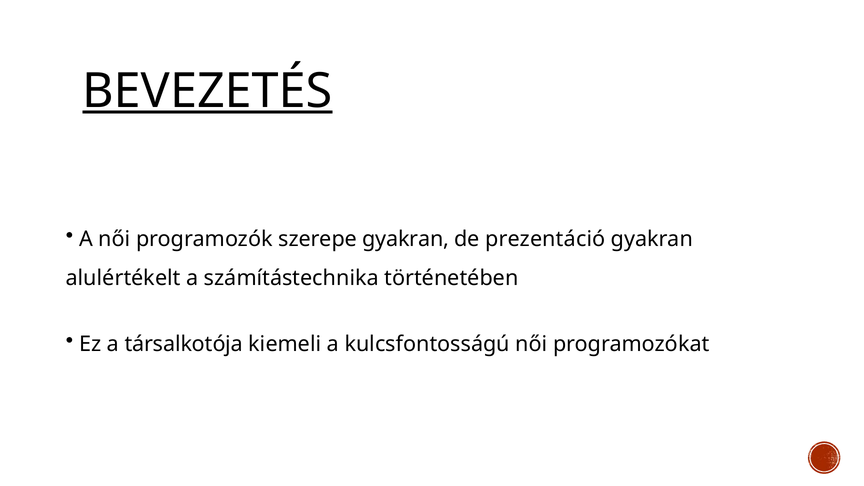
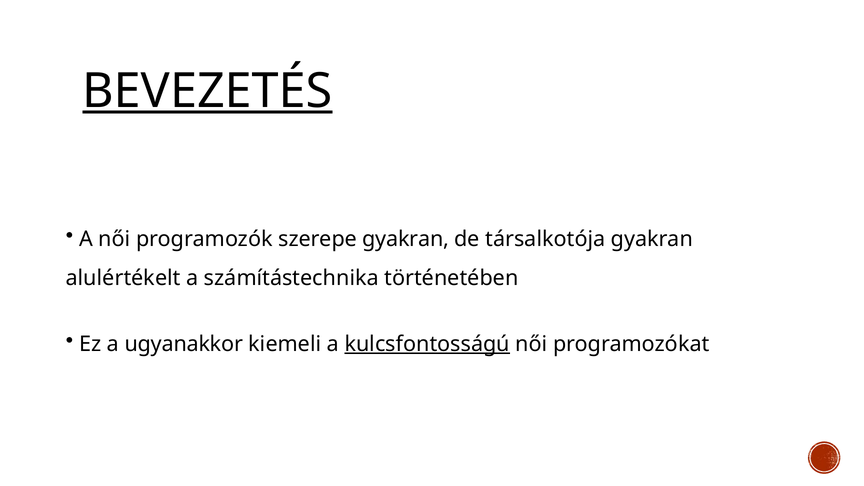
prezentáció: prezentáció -> társalkotója (545, 239)
társalkotója: társalkotója -> ugyanakkor (184, 344)
kulcsfontosságú underline: none -> present (427, 344)
